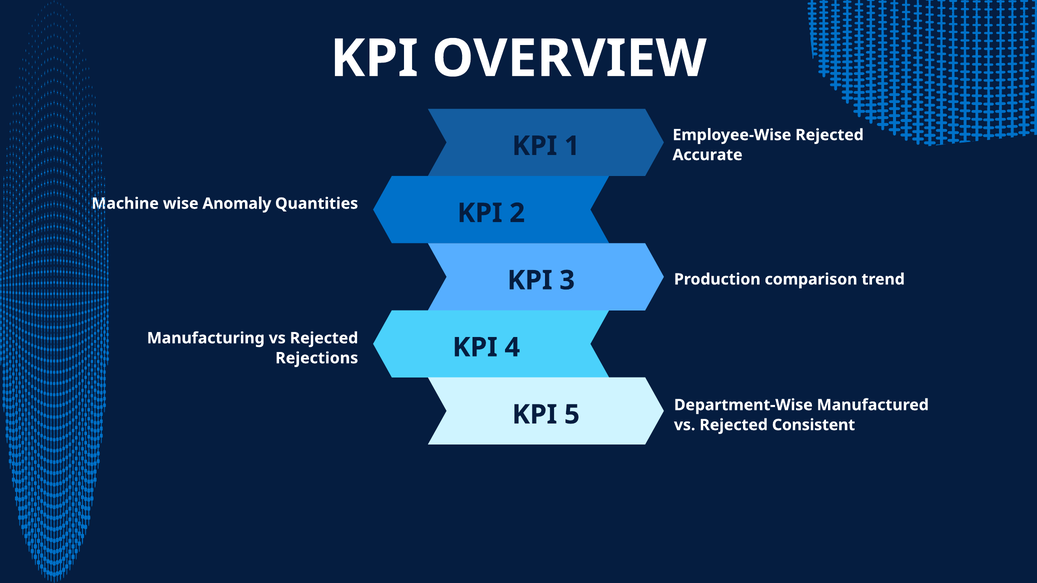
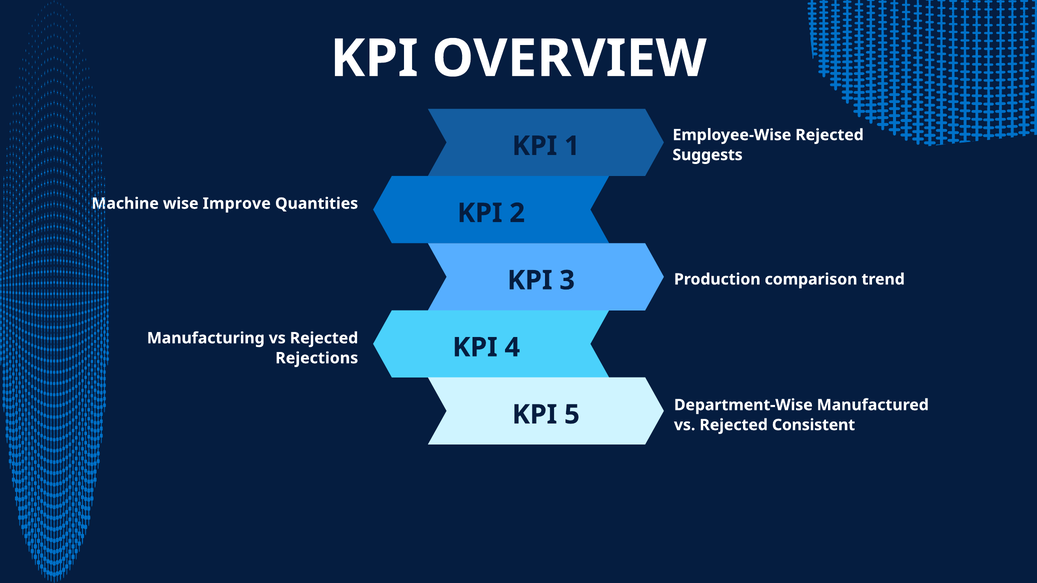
Accurate: Accurate -> Suggests (708, 155)
Anomaly: Anomaly -> Improve (237, 204)
